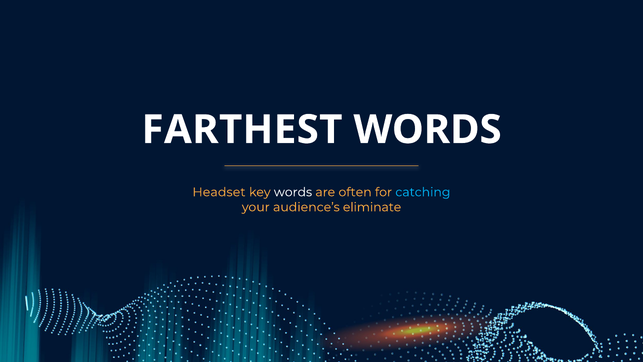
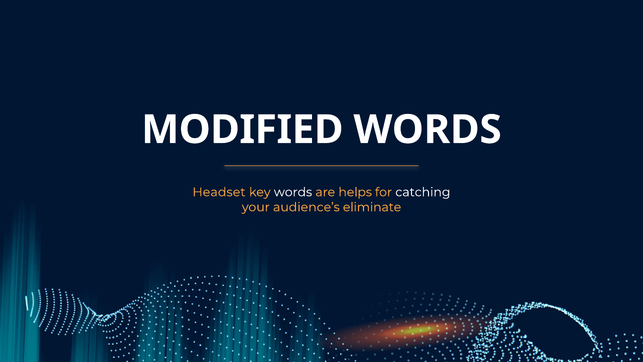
FARTHEST: FARTHEST -> MODIFIED (242, 130)
often: often -> helps (355, 192)
catching colour: light blue -> white (423, 192)
